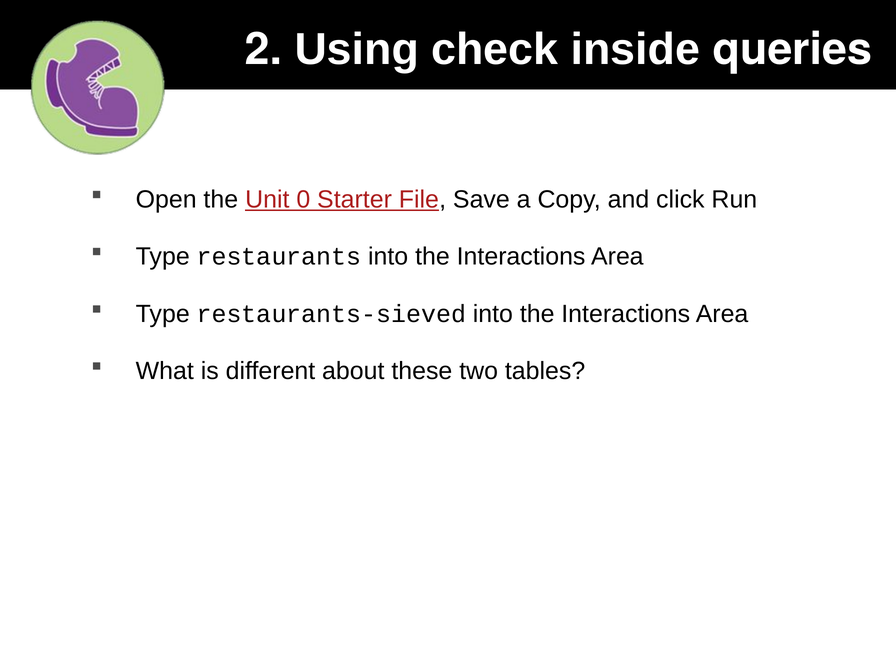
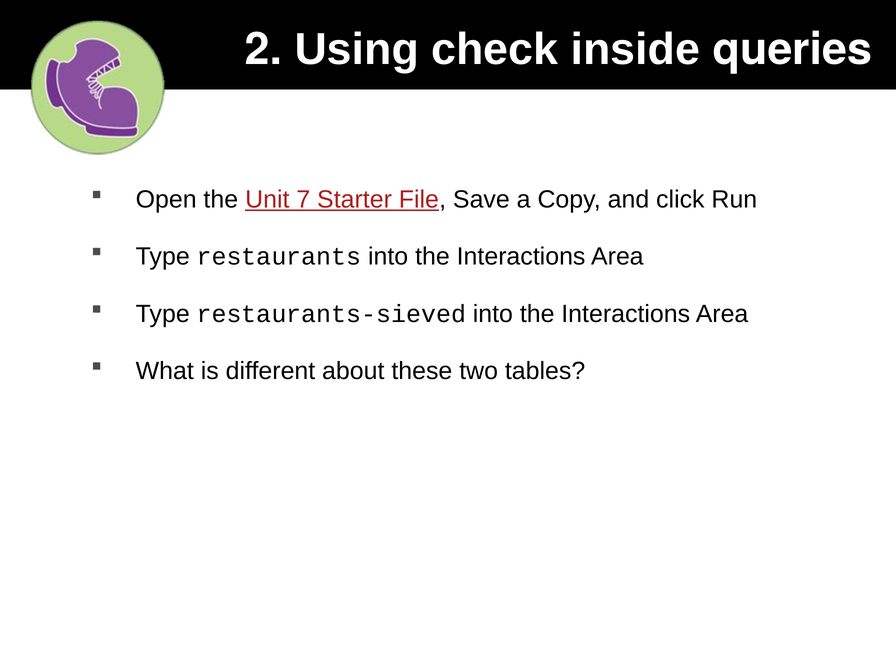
0: 0 -> 7 (303, 199)
